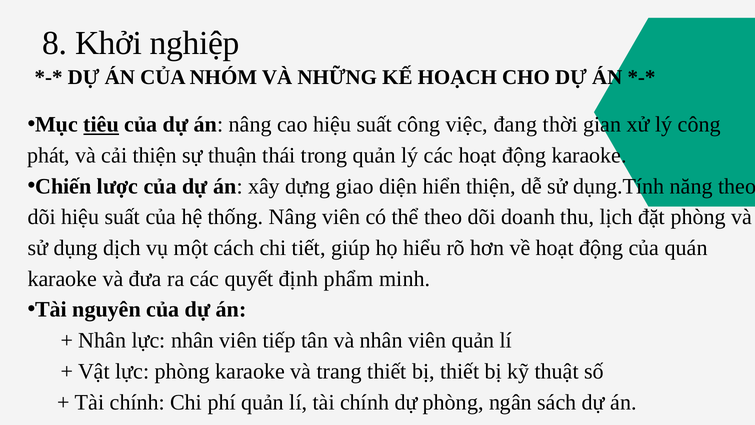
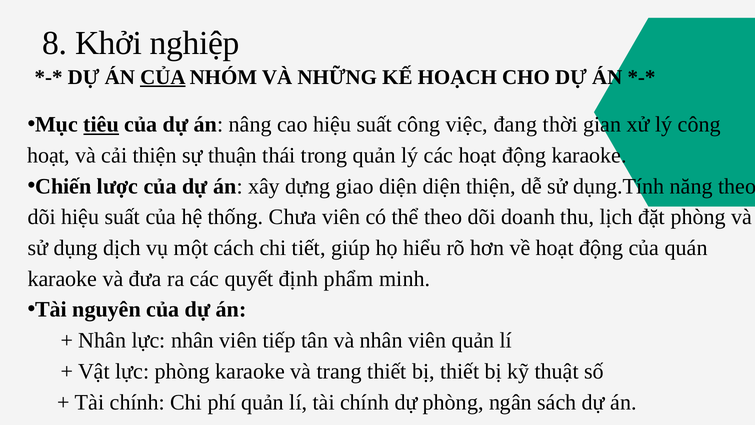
CỦA underline: none -> present (163, 77)
phát: phát -> hoạt (49, 155)
diện hiển: hiển -> diện (442, 186)
thống Nâng: Nâng -> Chưa (293, 217)
